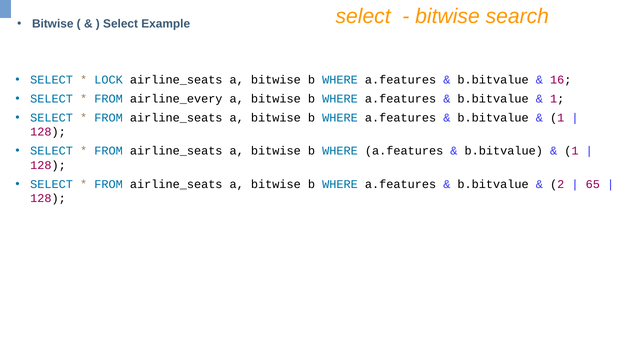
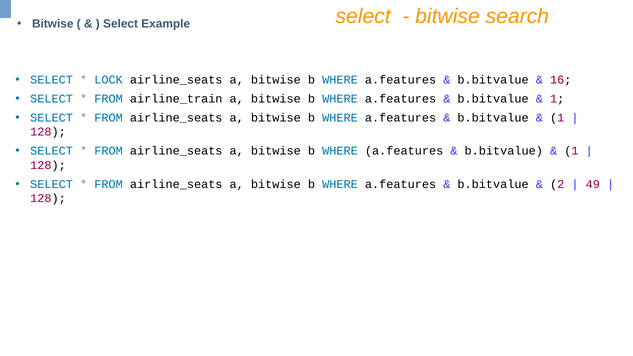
airline_every: airline_every -> airline_train (176, 99)
65: 65 -> 49 (593, 184)
